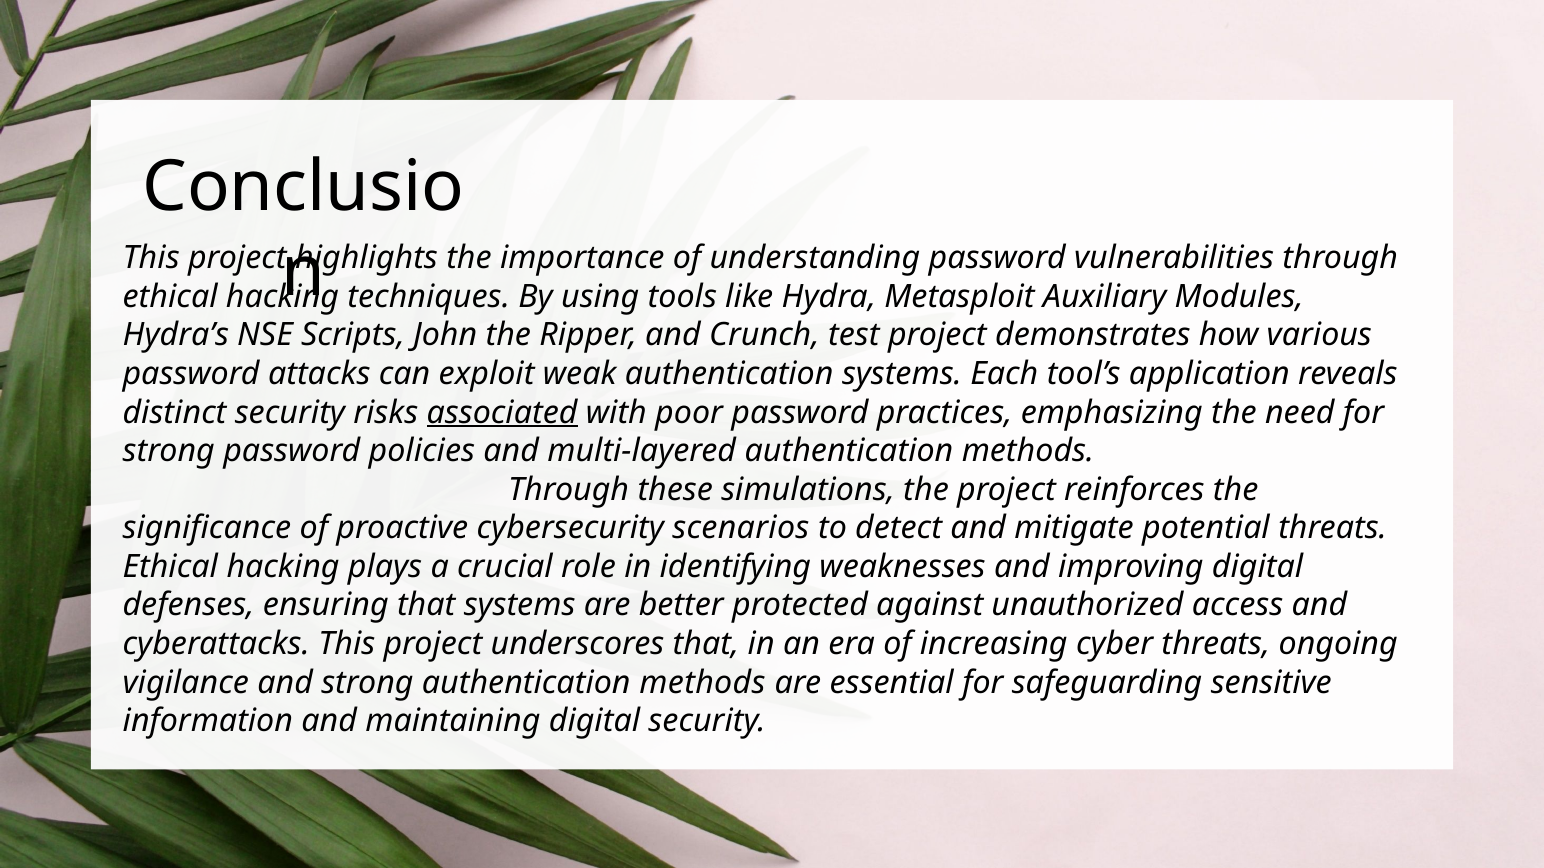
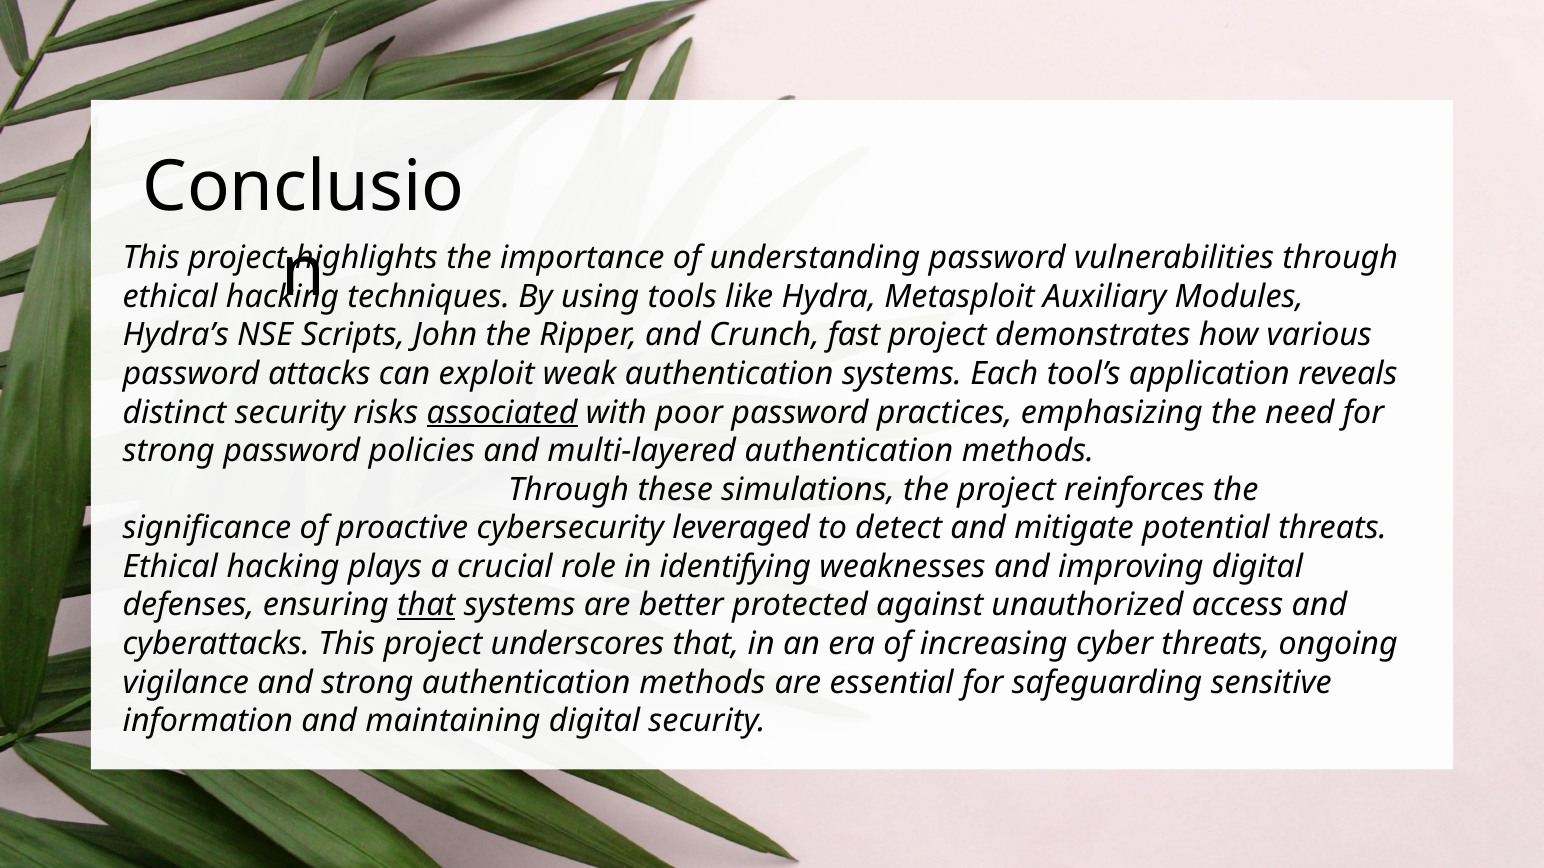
test: test -> fast (854, 335)
scenarios: scenarios -> leveraged (741, 528)
that underline: none -> present (426, 606)
